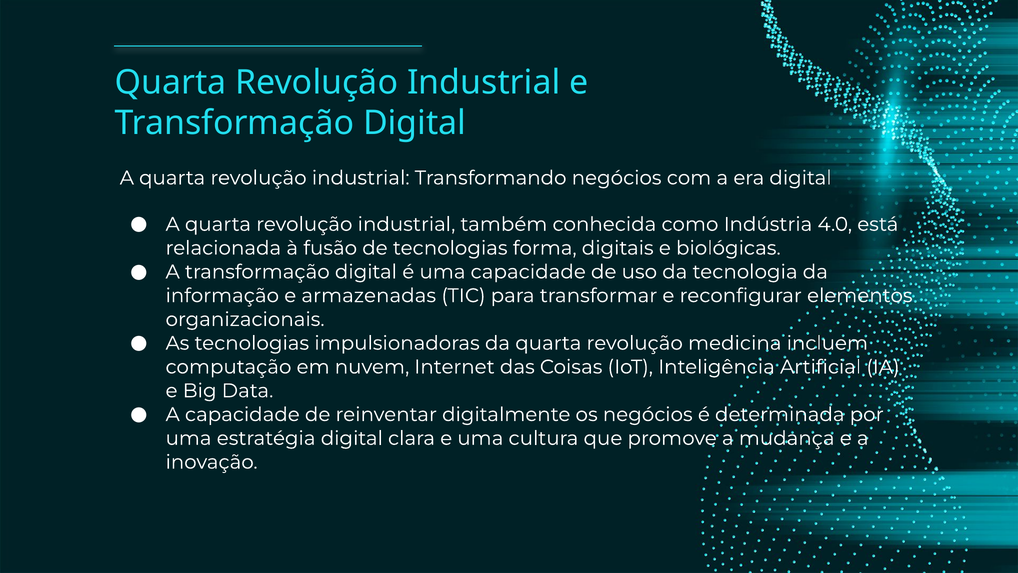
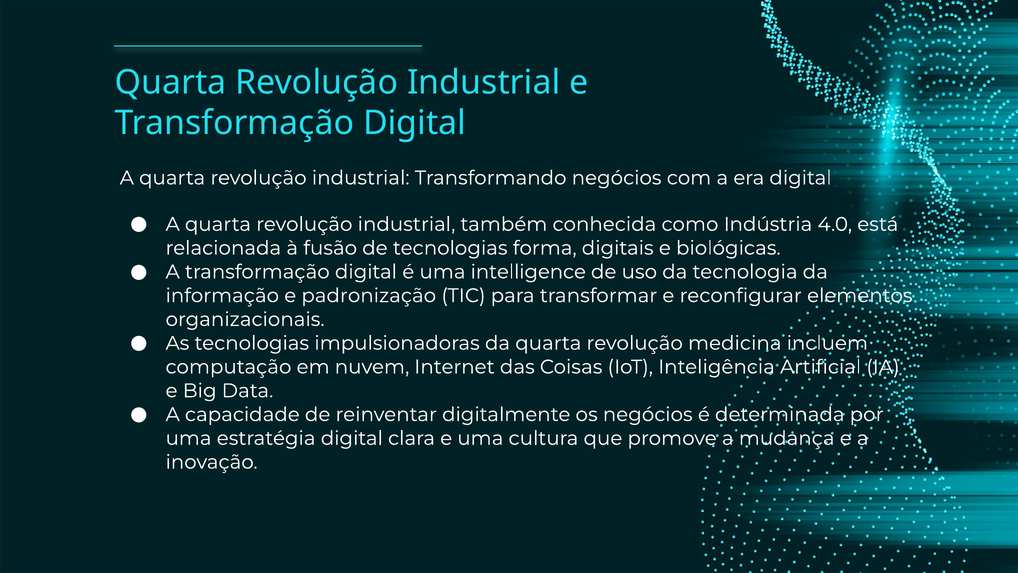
uma capacidade: capacidade -> intelligence (528, 272)
armazenadas: armazenadas -> padronização (369, 295)
